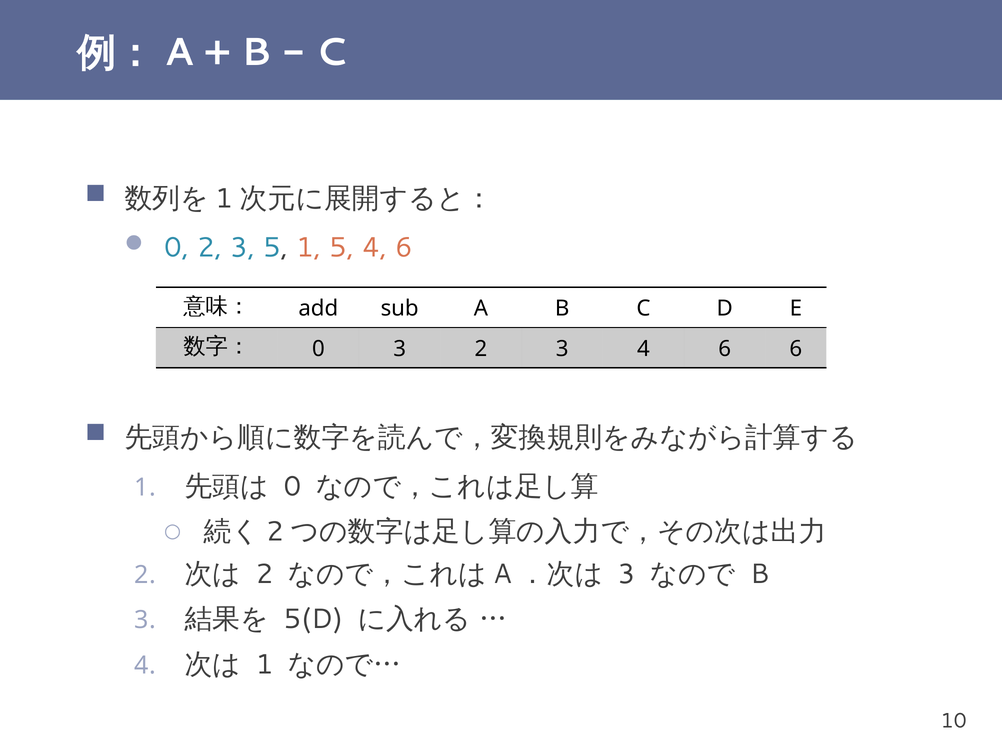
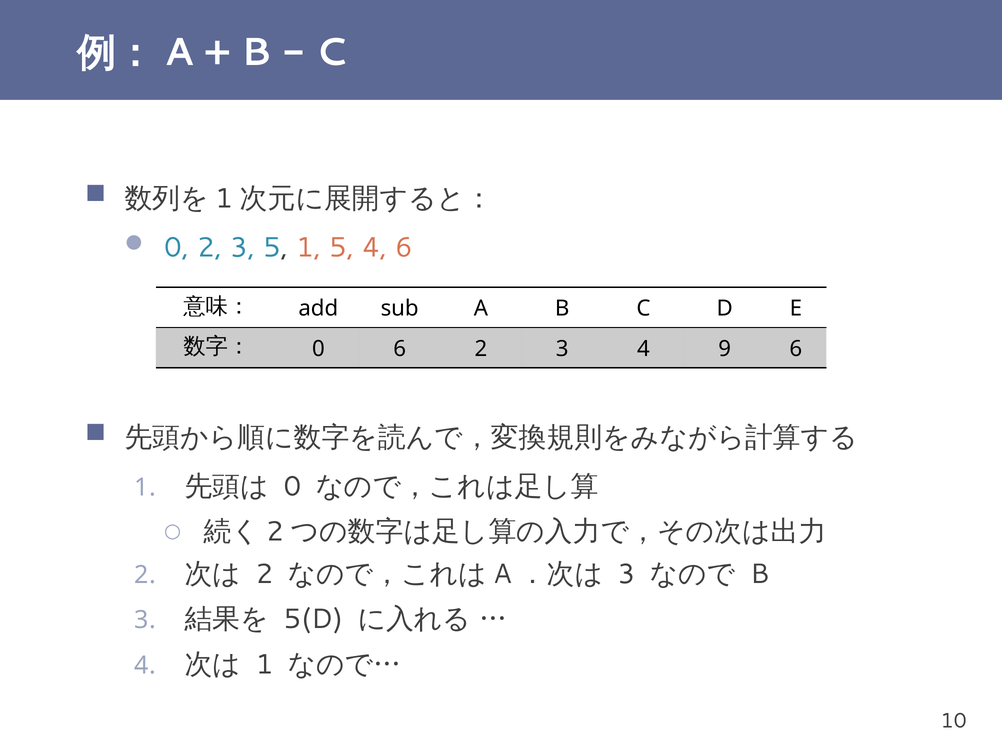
0 3: 3 -> 6 (400, 349)
3 4 6: 6 -> 9 (725, 349)
